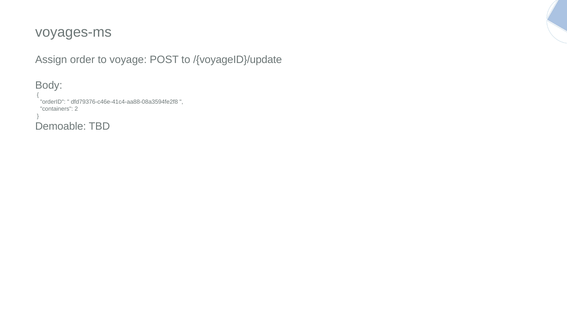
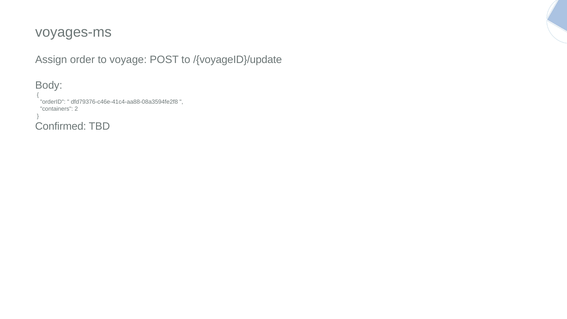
Demoable: Demoable -> Confirmed (61, 126)
